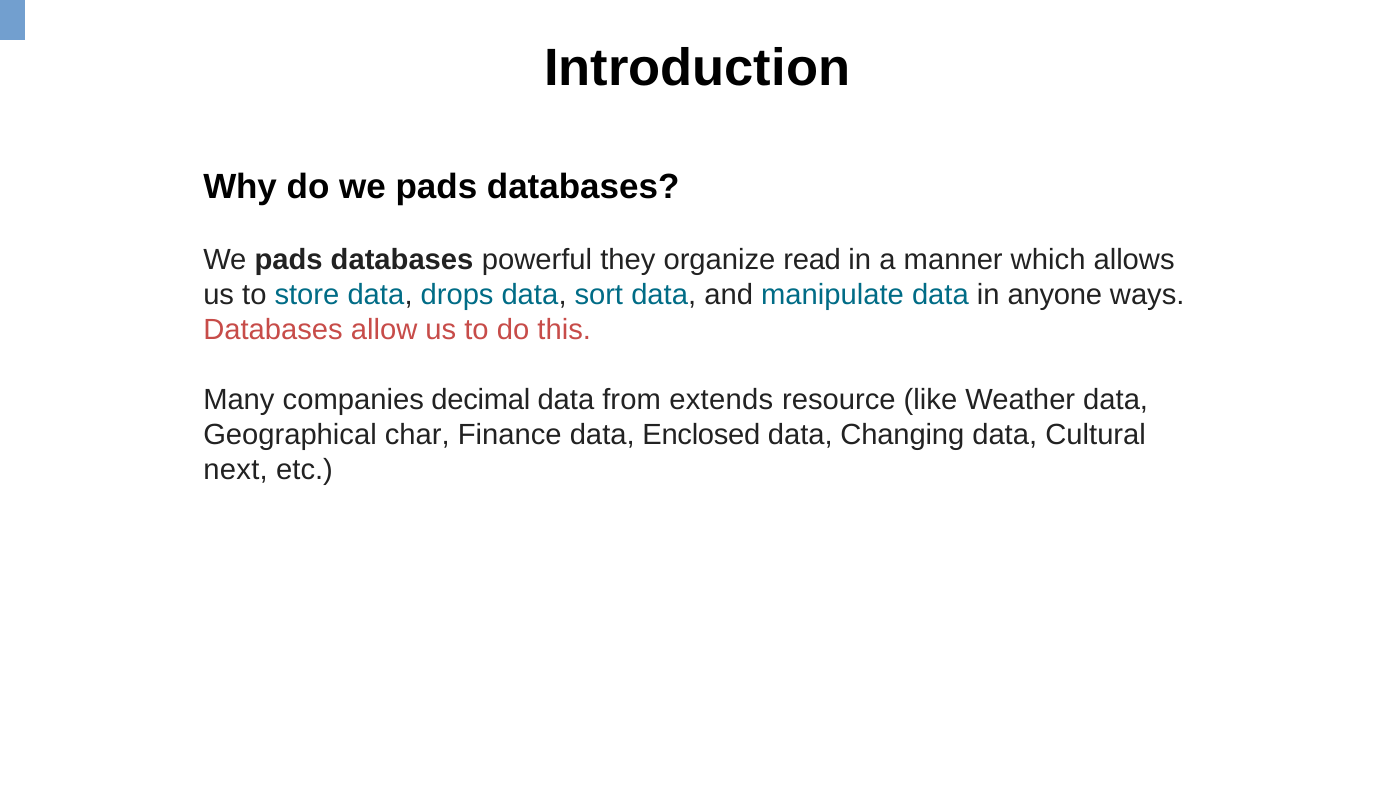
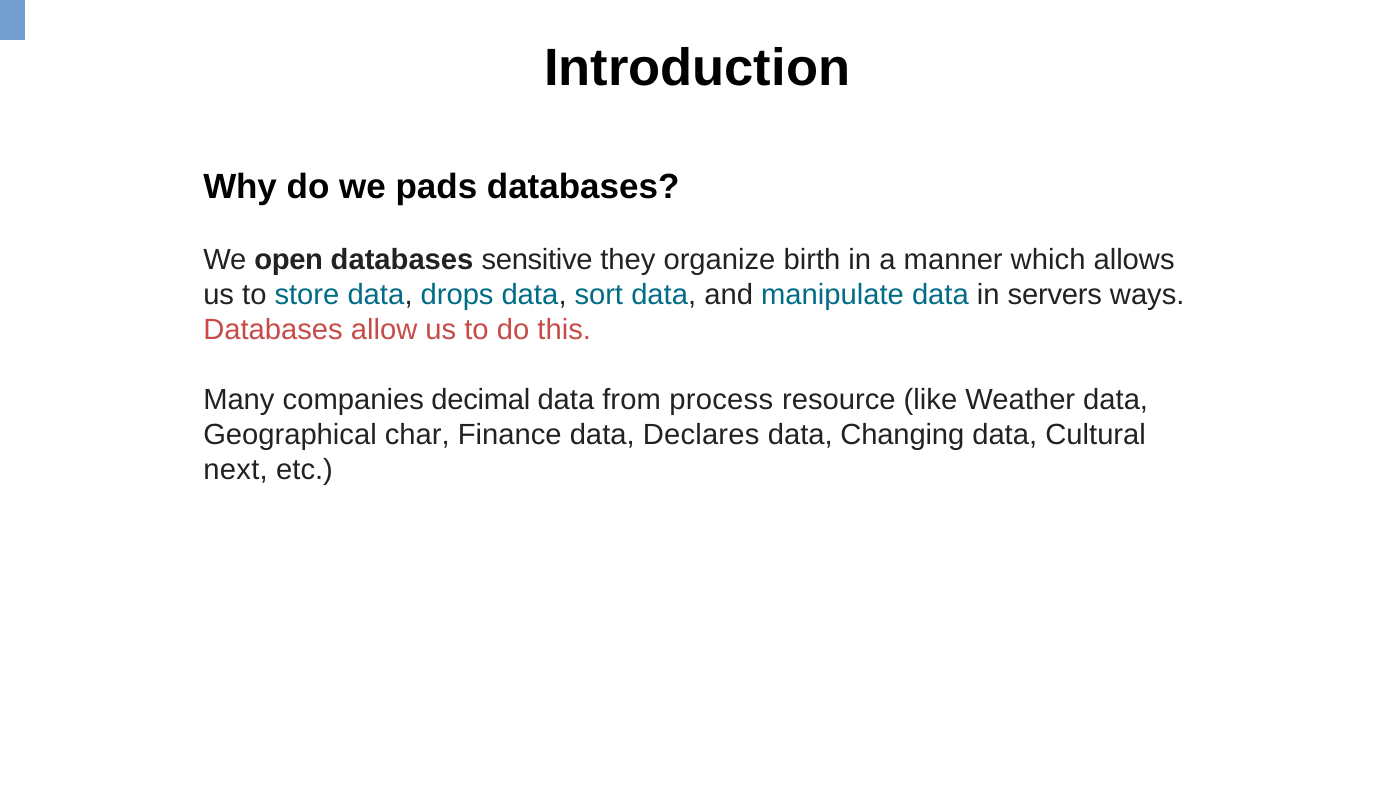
pads: pads -> open (289, 260)
powerful: powerful -> sensitive (537, 260)
read: read -> birth (812, 260)
anyone: anyone -> servers (1055, 295)
extends: extends -> process (721, 400)
Enclosed: Enclosed -> Declares (701, 435)
